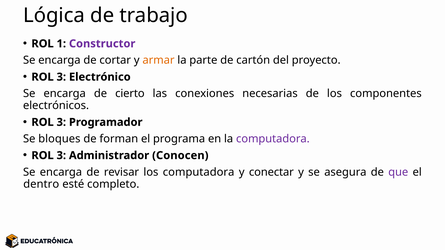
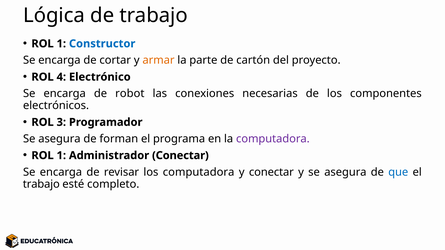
Constructor colour: purple -> blue (102, 44)
3: 3 -> 4 (61, 77)
cierto: cierto -> robot (130, 94)
bloques: bloques -> asegura (59, 139)
3: 3 -> 1 (61, 156)
Administrador Conocen: Conocen -> Conectar (180, 156)
que colour: purple -> blue (398, 172)
dentro: dentro -> trabajo (41, 184)
